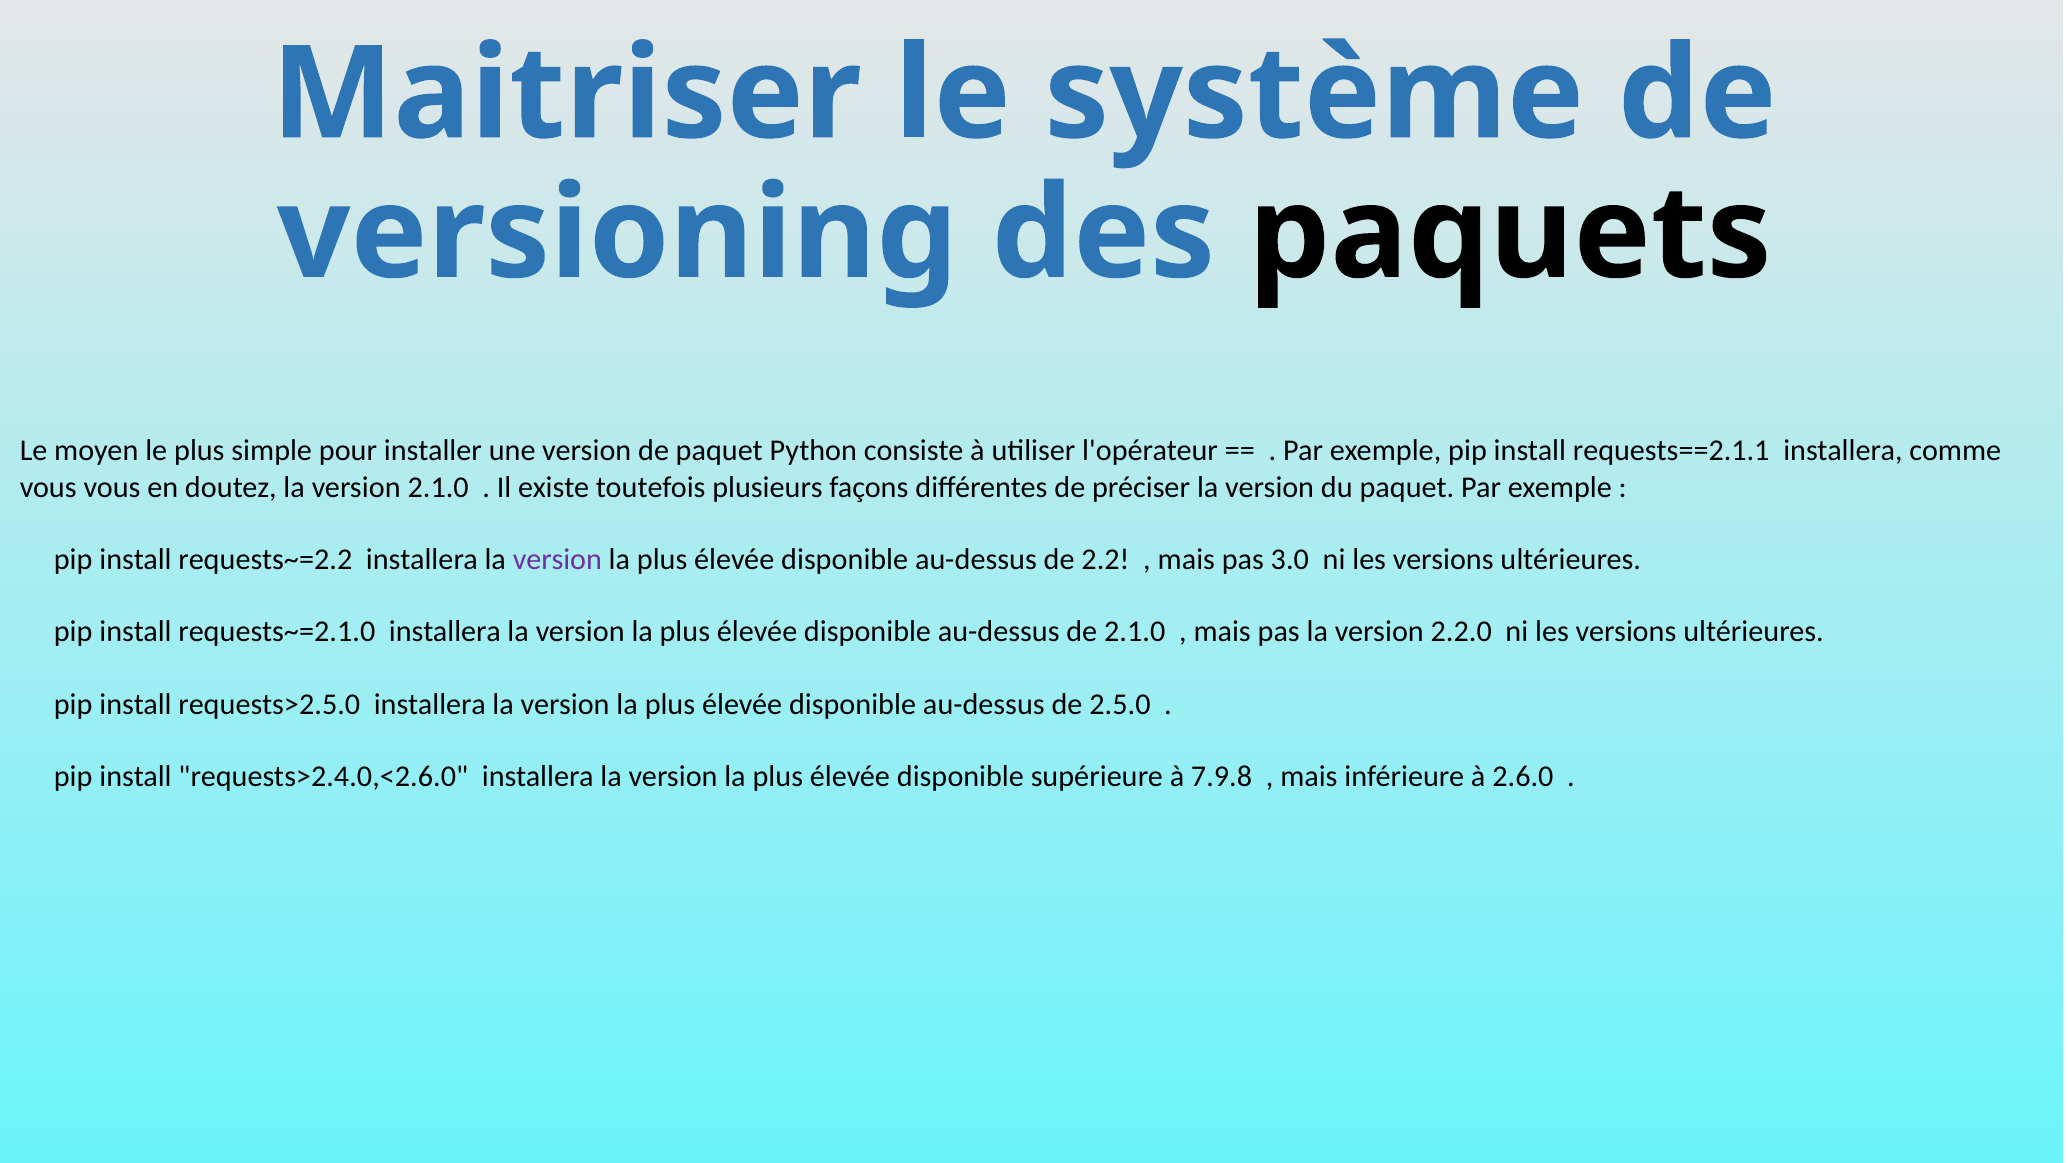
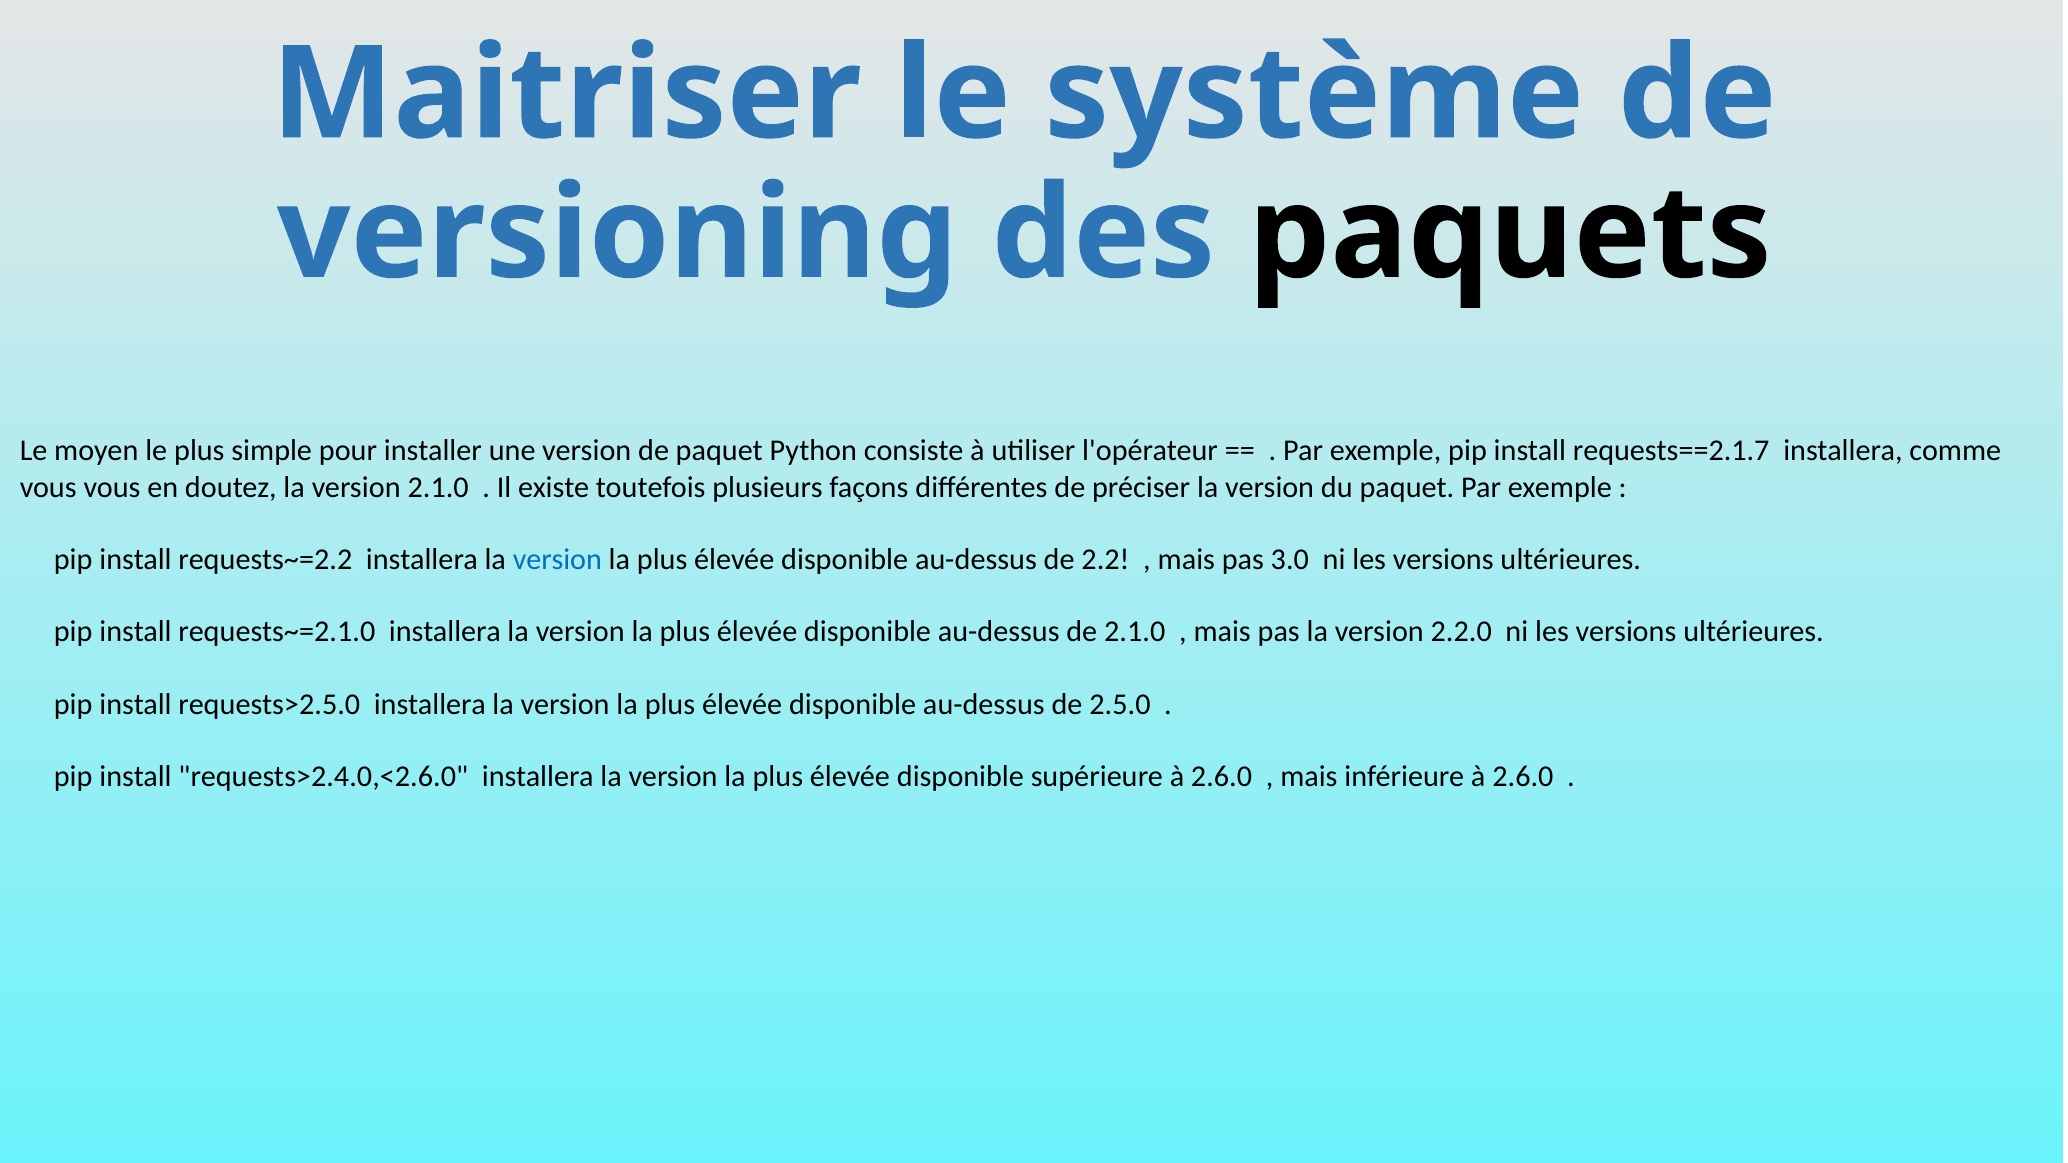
requests==2.1.1: requests==2.1.1 -> requests==2.1.7 (1671, 451)
version colour: purple -> blue (557, 560)
supérieure à 7.9.8: 7.9.8 -> 2.6.0 (1222, 777)
